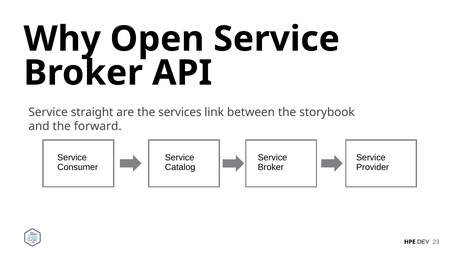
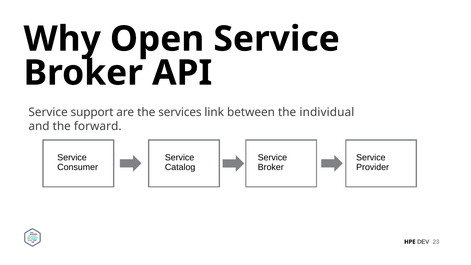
straight: straight -> support (92, 112)
storybook: storybook -> individual (327, 112)
